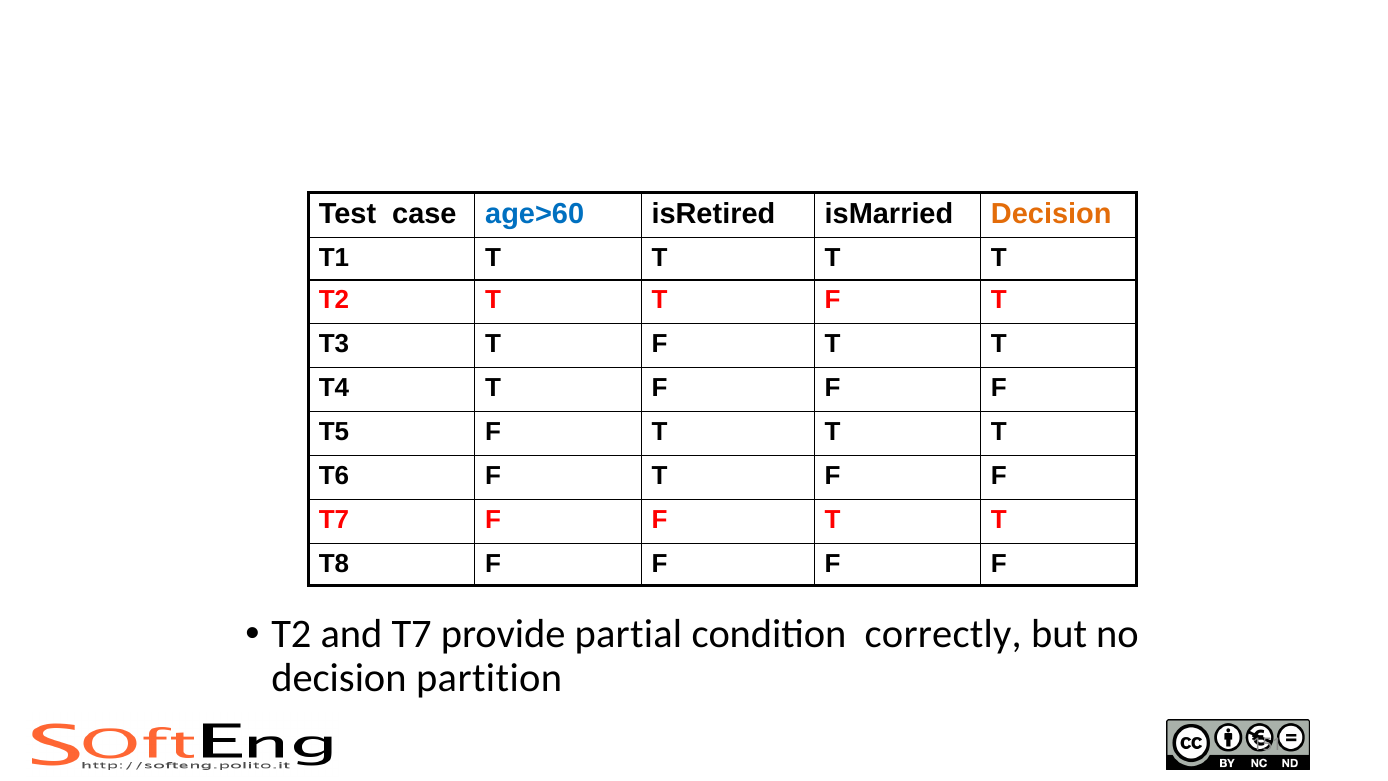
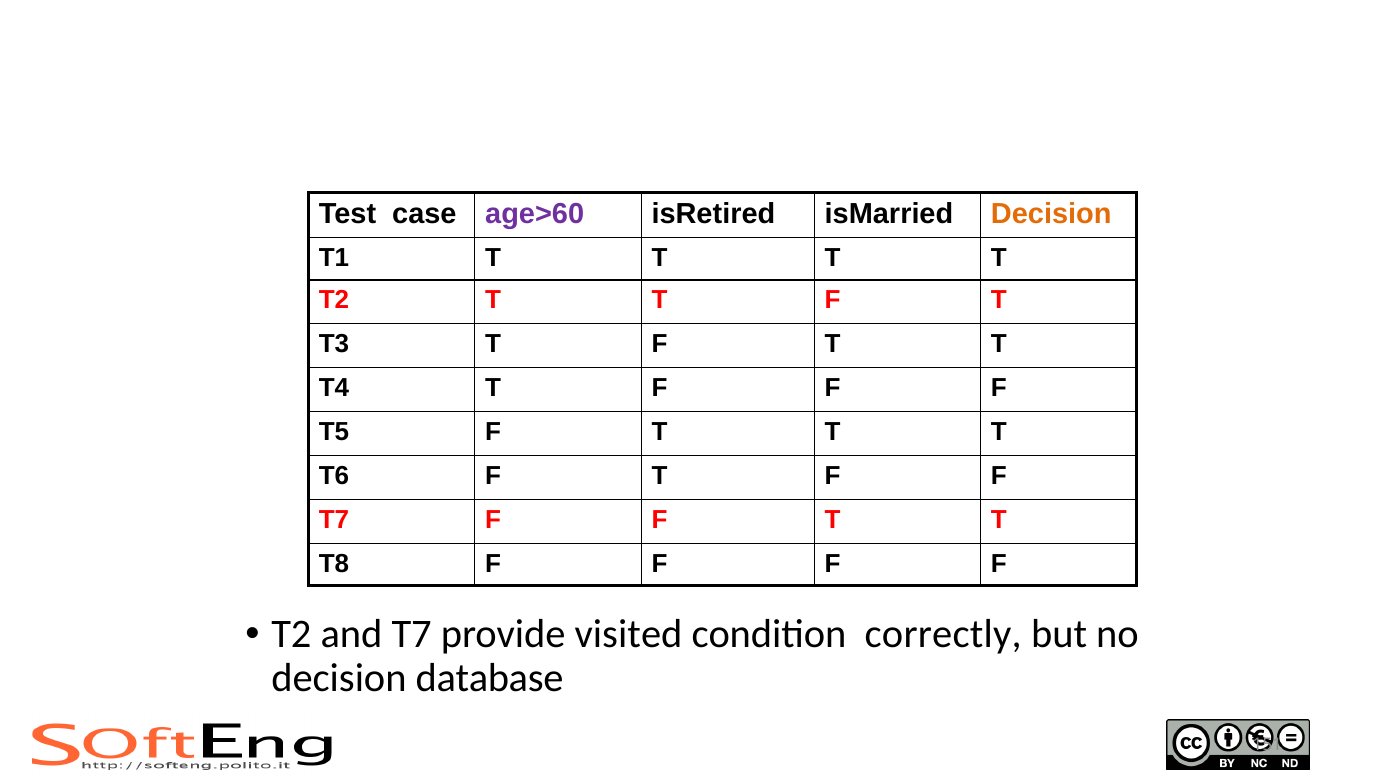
age>60 colour: blue -> purple (535, 214)
partial: partial -> visited (629, 634)
partition: partition -> database (490, 678)
